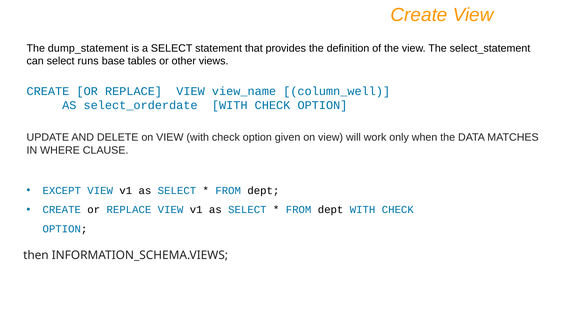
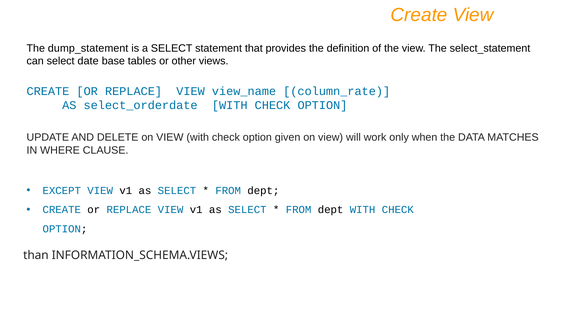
runs: runs -> date (88, 61)
column_well: column_well -> column_rate (337, 91)
then: then -> than (36, 255)
